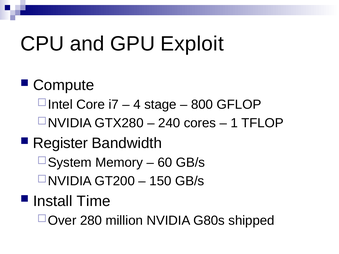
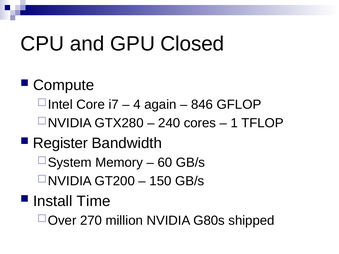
Exploit: Exploit -> Closed (192, 44)
stage: stage -> again (160, 105)
800: 800 -> 846 (202, 105)
280: 280 -> 270 (91, 221)
